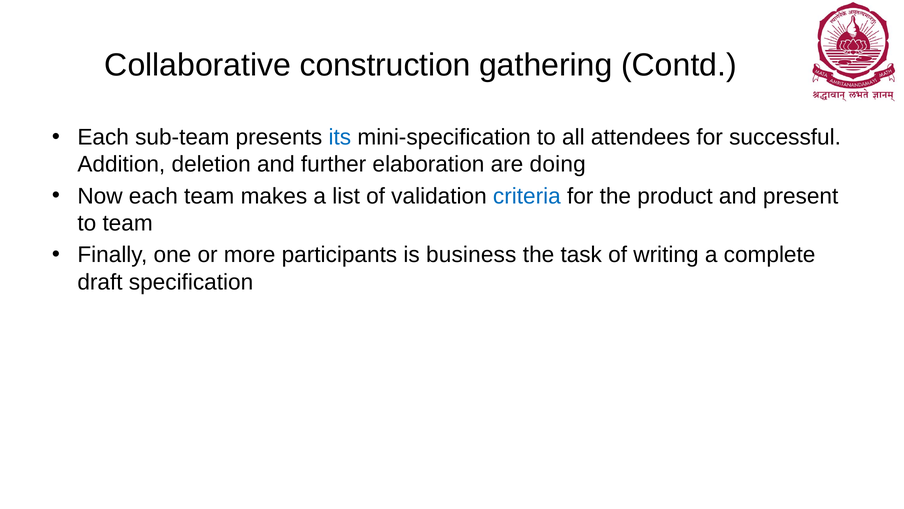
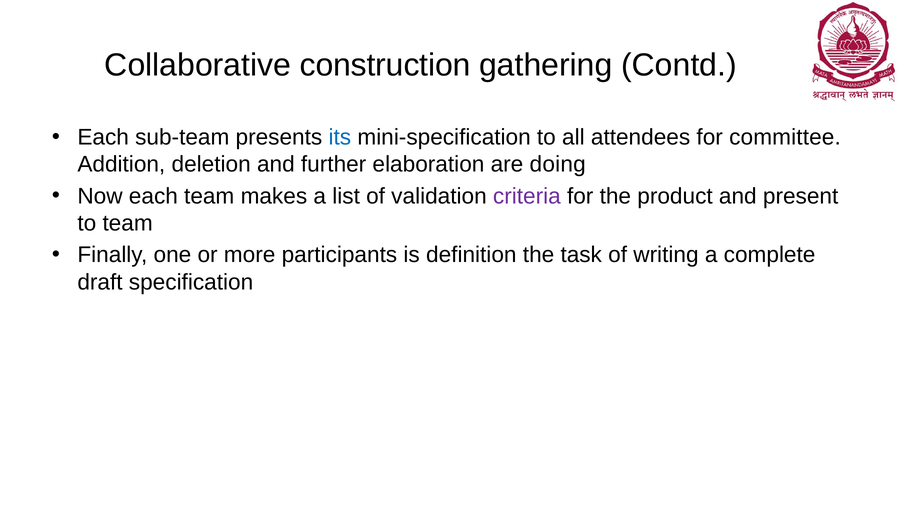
successful: successful -> committee (785, 137)
criteria colour: blue -> purple (527, 196)
business: business -> definition (471, 255)
